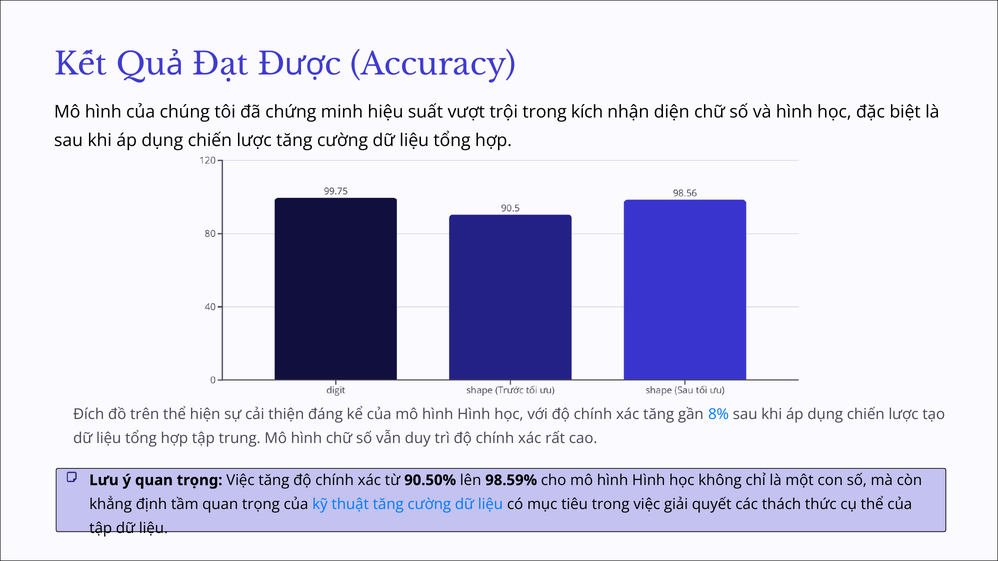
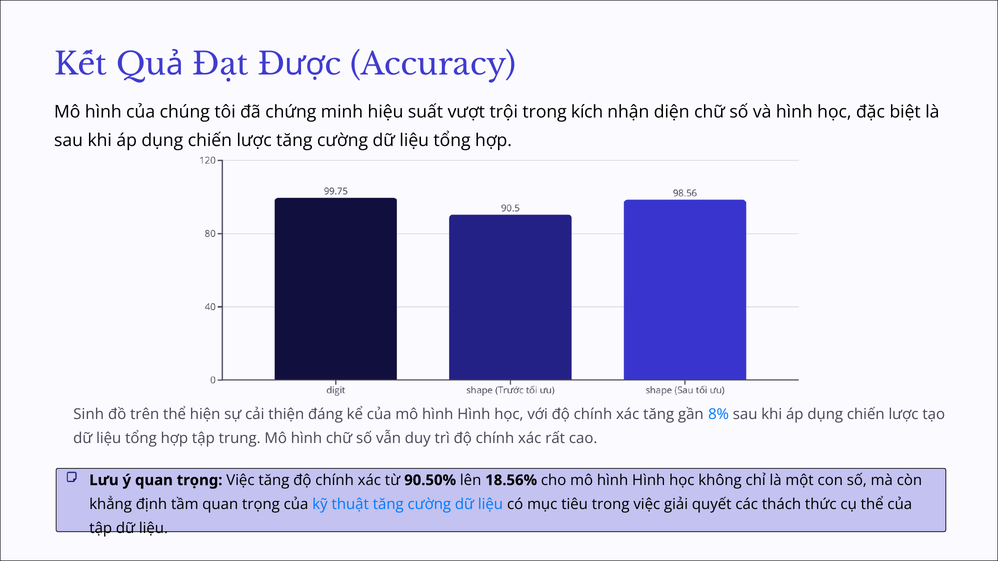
Đích: Đích -> Sinh (89, 415)
98.59%: 98.59% -> 18.56% (511, 481)
